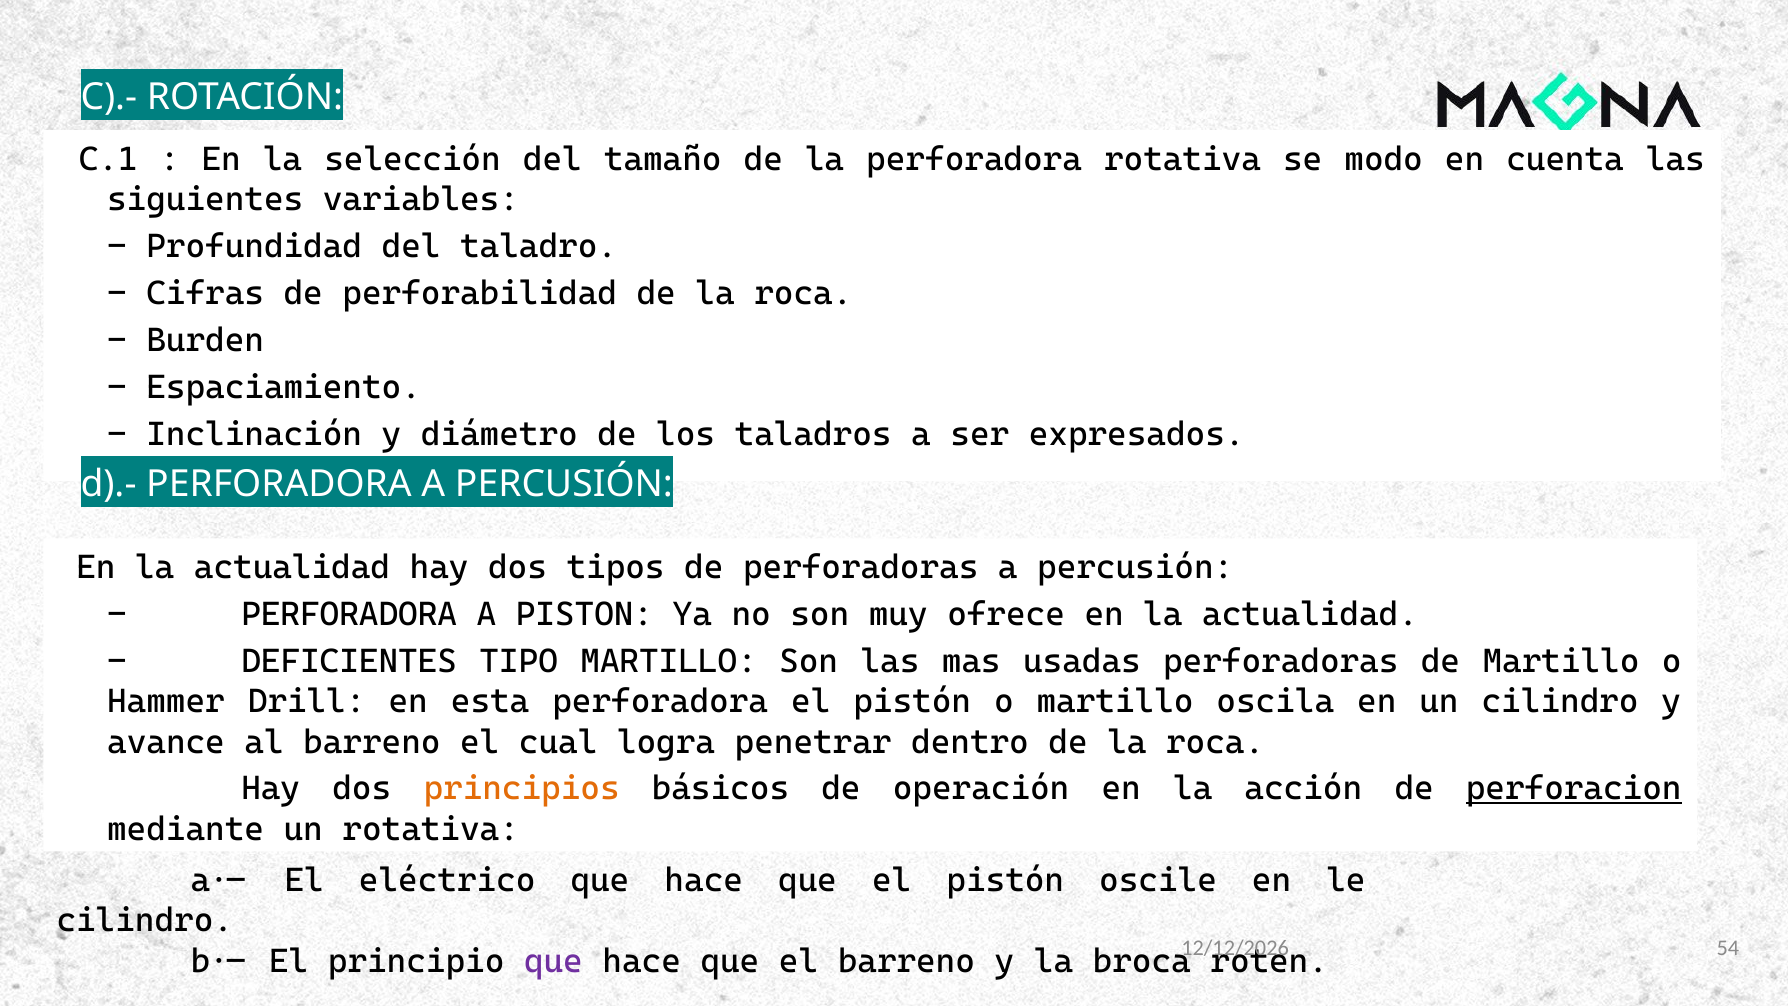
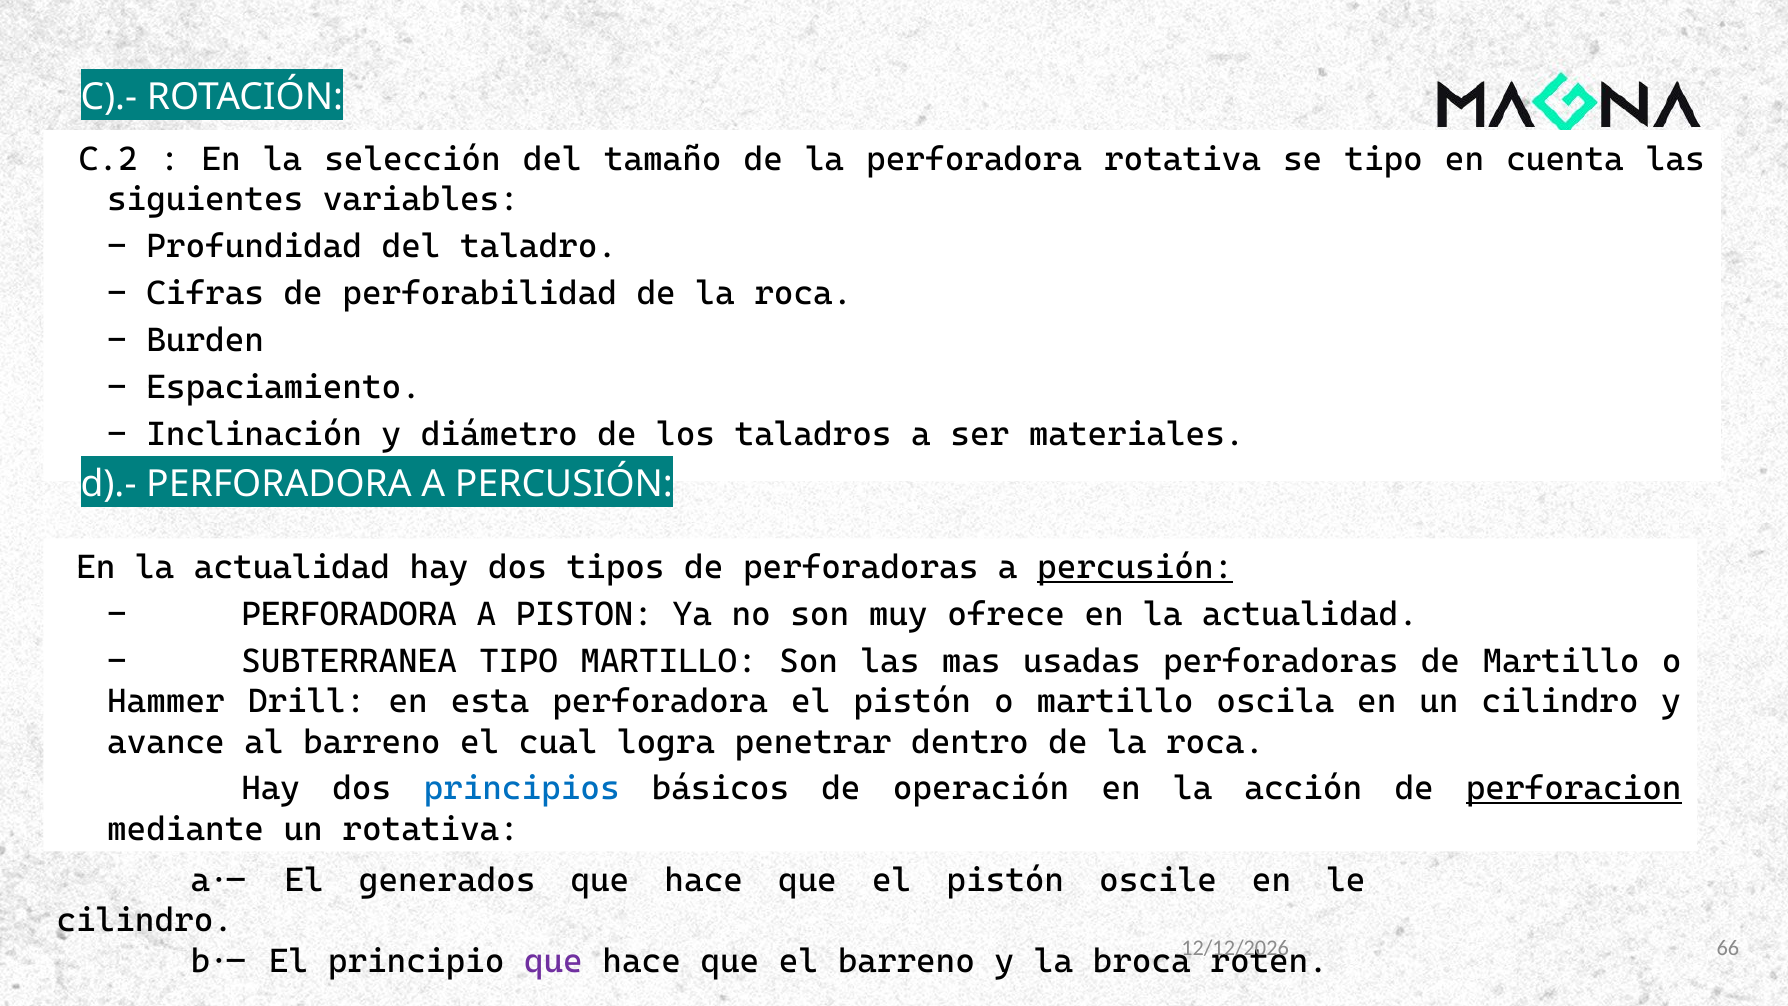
C.1: C.1 -> C.2 (108, 159)
se modo: modo -> tipo (1384, 159)
expresados: expresados -> materiales (1137, 434)
percusión underline: none -> present (1135, 567)
DEFICIENTES: DEFICIENTES -> SUBTERRANEA (349, 661)
principios colour: orange -> blue (522, 789)
eléctrico: eléctrico -> generados (447, 880)
54: 54 -> 66 (1728, 948)
